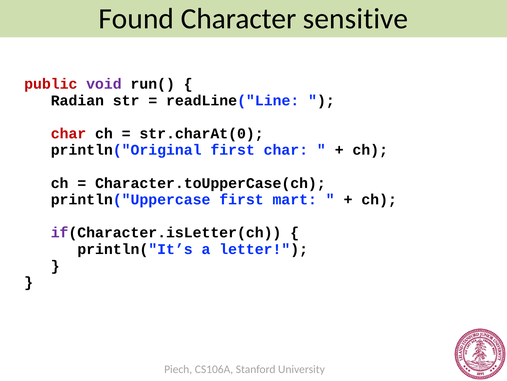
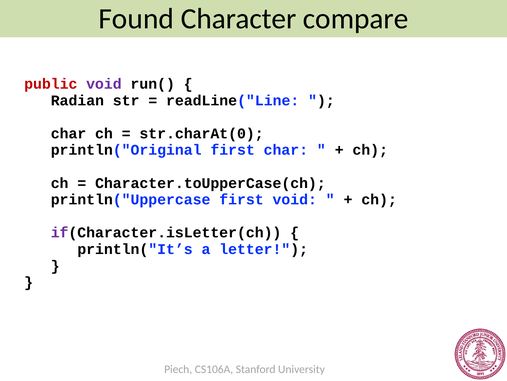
sensitive: sensitive -> compare (356, 19)
char colour: red -> black (69, 133)
first mart: mart -> void (295, 199)
